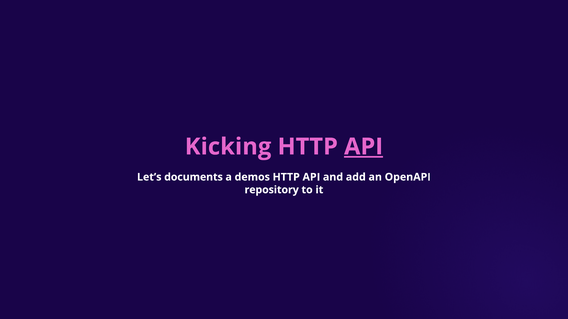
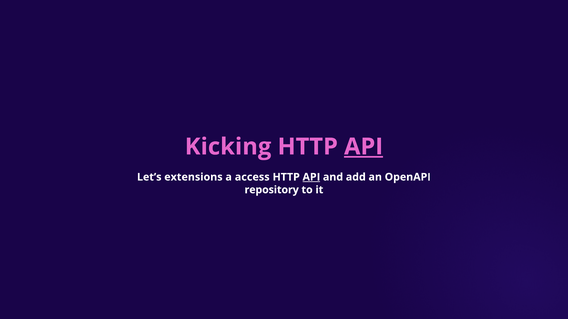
documents: documents -> extensions (193, 177)
demos: demos -> access (252, 177)
API underline: none -> present (311, 177)
